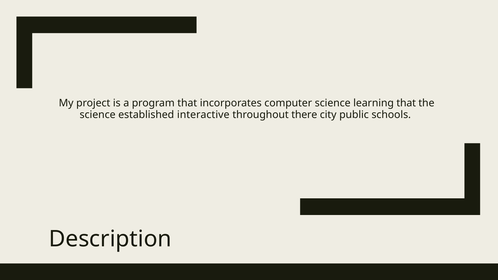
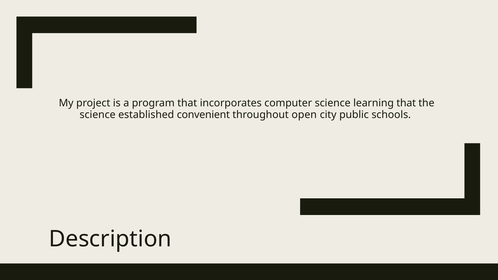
interactive: interactive -> convenient (203, 115)
there: there -> open (304, 115)
